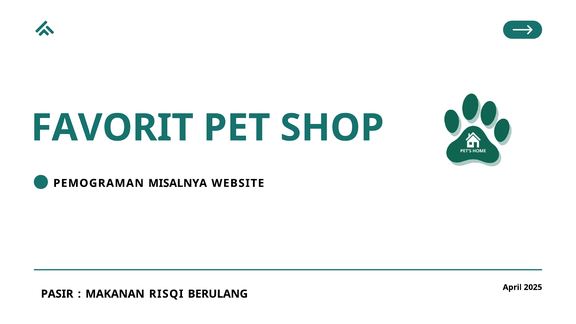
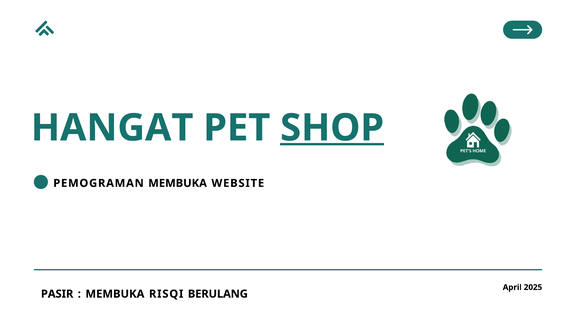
FAVORIT: FAVORIT -> HANGAT (112, 128)
SHOP underline: none -> present (332, 128)
PEMOGRAMAN MISALNYA: MISALNYA -> MEMBUKA (178, 183)
MAKANAN: MAKANAN -> MEMBUKA (115, 294)
